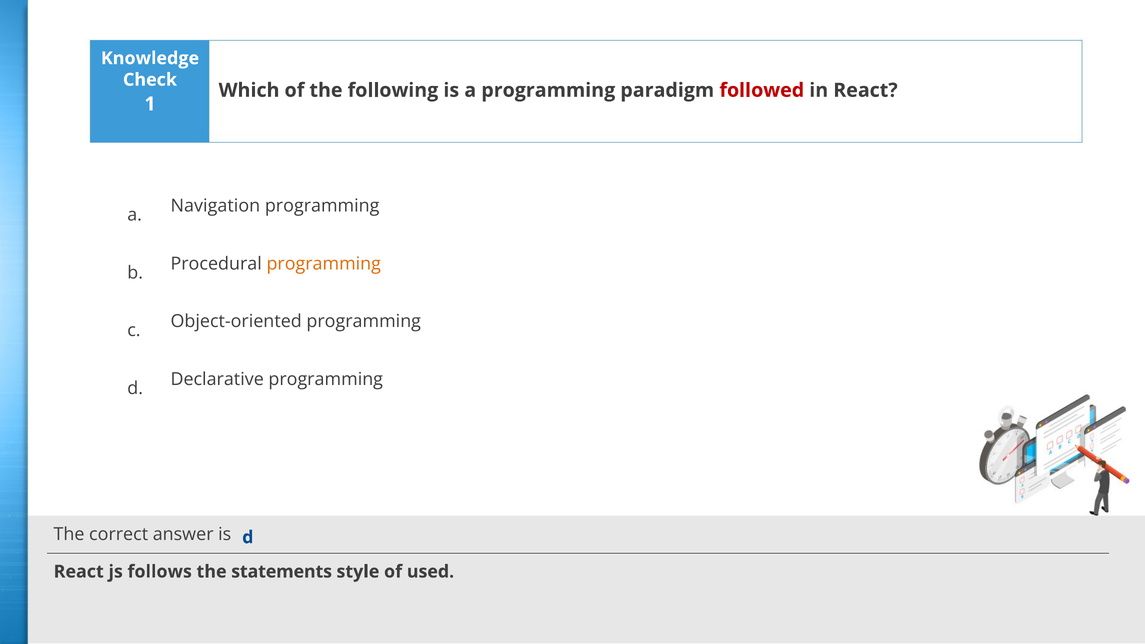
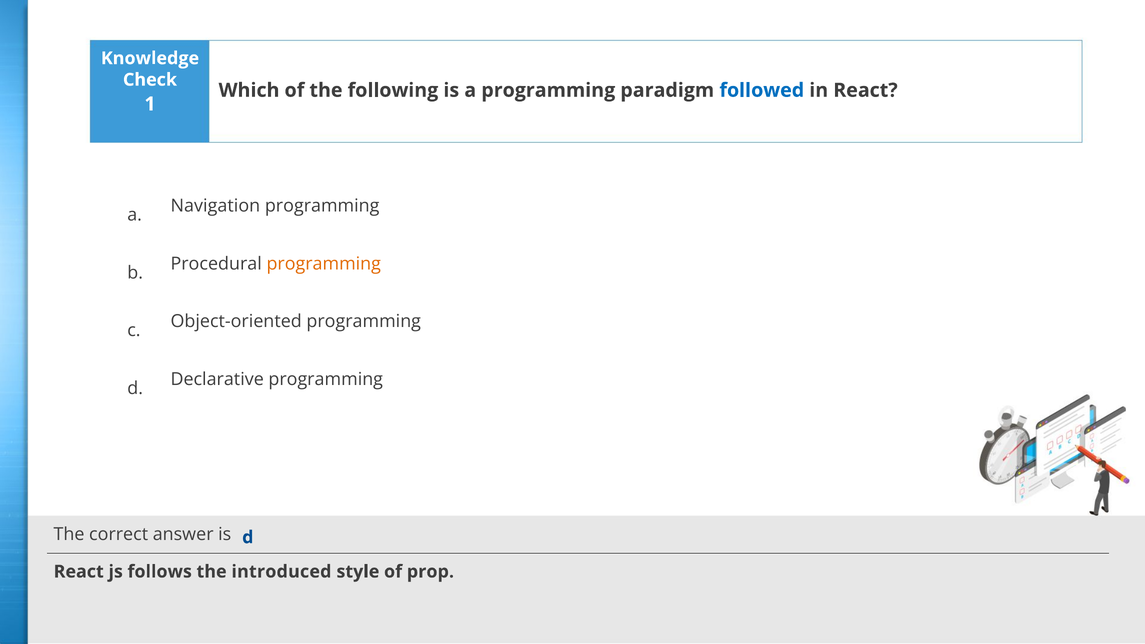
followed colour: red -> blue (762, 90)
statements: statements -> introduced (281, 572)
used: used -> prop (430, 572)
